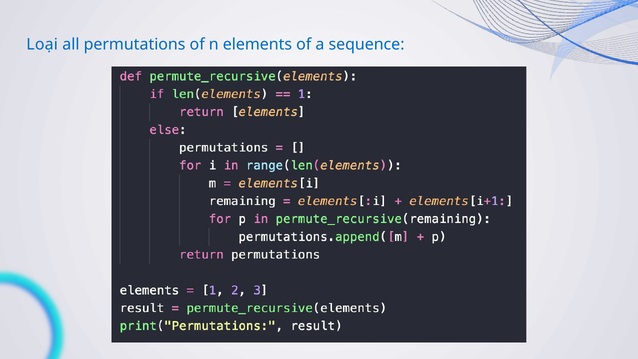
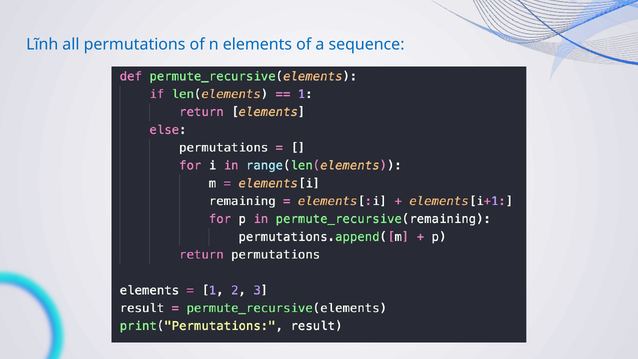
Loại: Loại -> Lĩnh (42, 44)
